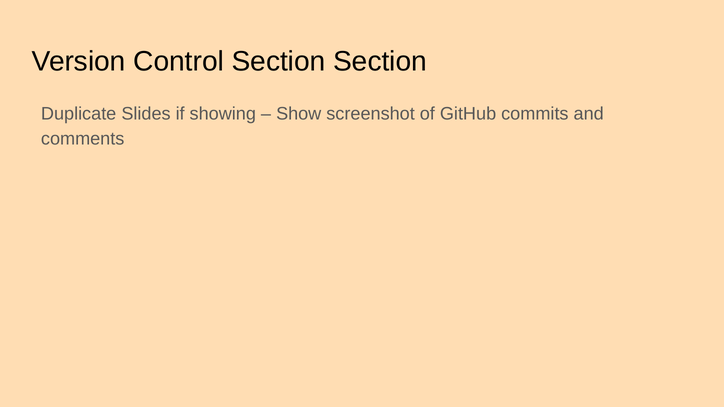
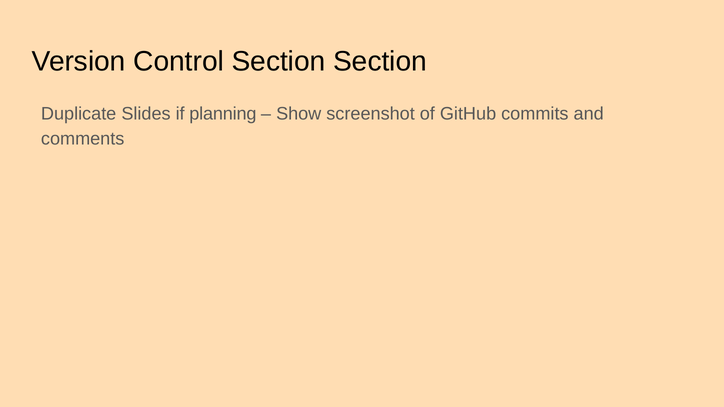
showing: showing -> planning (223, 114)
